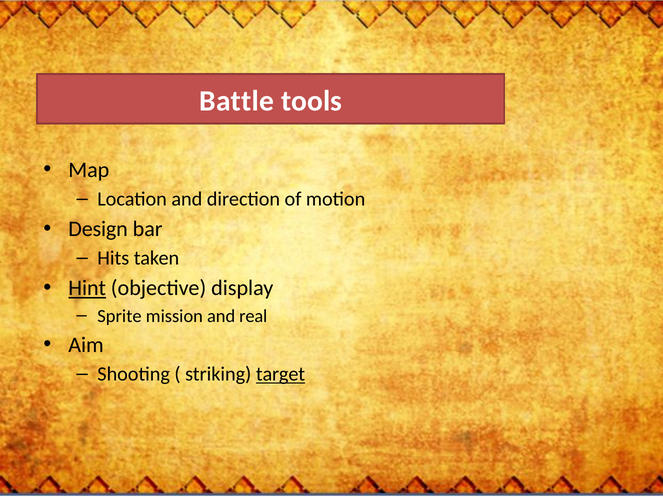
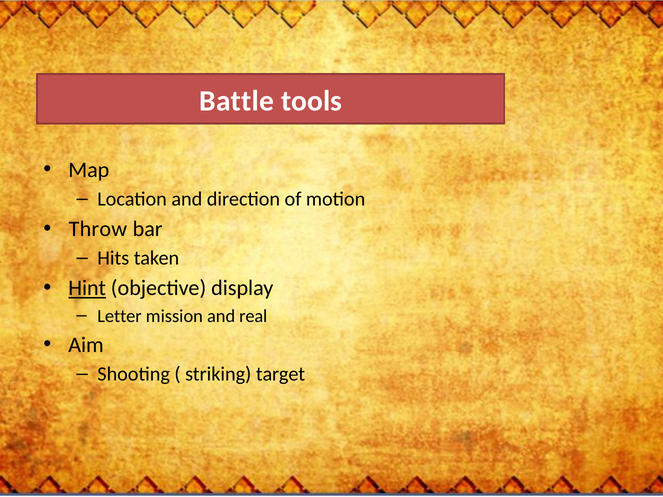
Design: Design -> Throw (98, 229)
Sprite: Sprite -> Letter (120, 316)
target underline: present -> none (280, 374)
